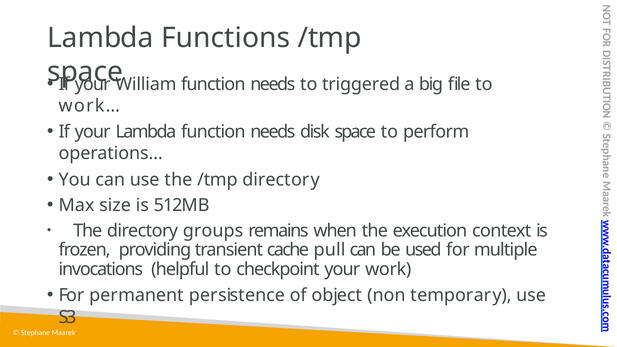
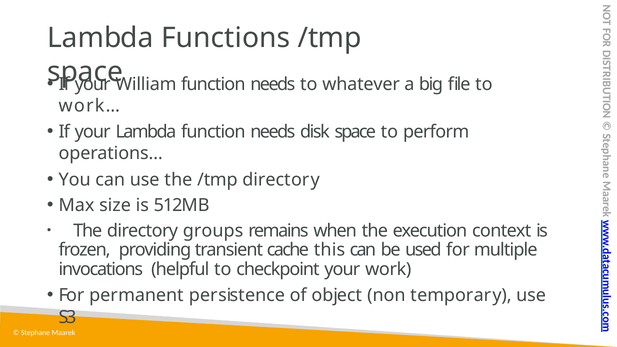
triggered: triggered -> whatever (361, 84)
pull: pull -> this (329, 250)
